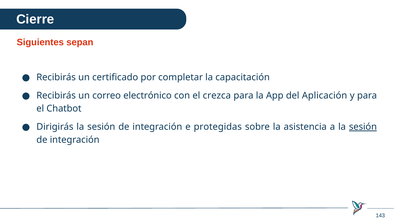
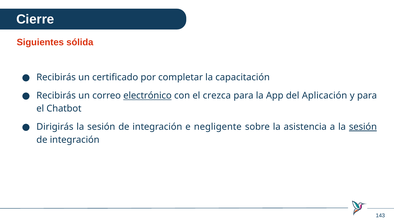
sepan: sepan -> sólida (80, 42)
electrónico underline: none -> present (147, 96)
protegidas: protegidas -> negligente (218, 127)
